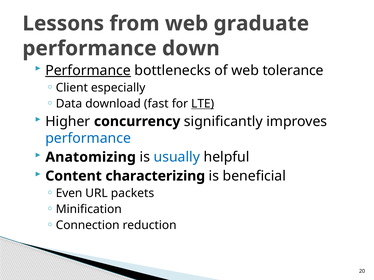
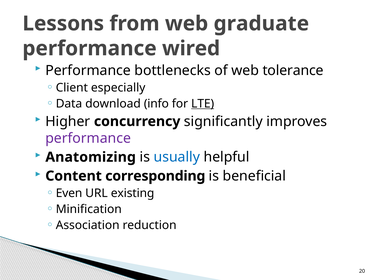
down: down -> wired (191, 49)
Performance underline: present -> none (88, 71)
fast: fast -> info (156, 104)
performance colour: blue -> purple (88, 138)
characterizing: characterizing -> corresponding (155, 176)
packets: packets -> existing (133, 193)
Connection: Connection -> Association (88, 226)
